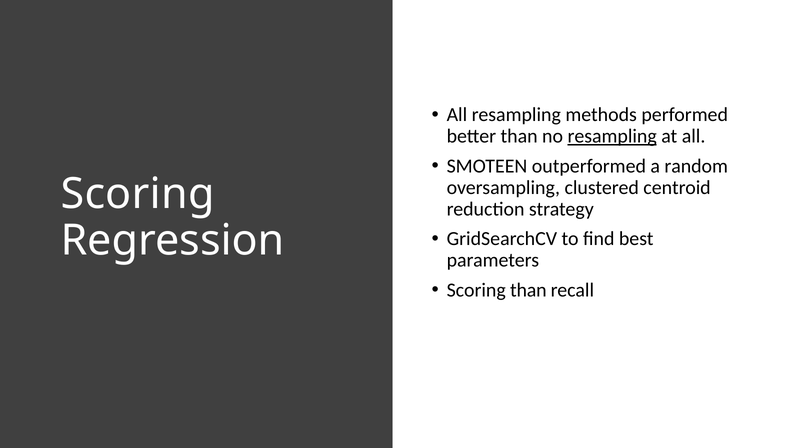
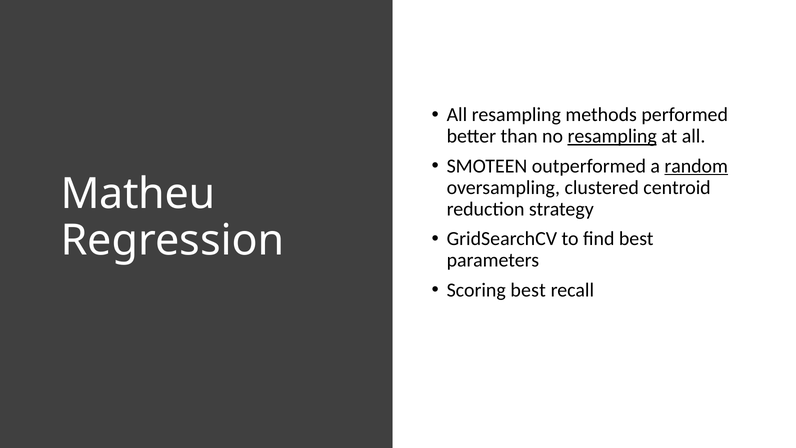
random underline: none -> present (696, 166)
Scoring: Scoring -> Matheu (138, 194)
Scoring than: than -> best (528, 290)
